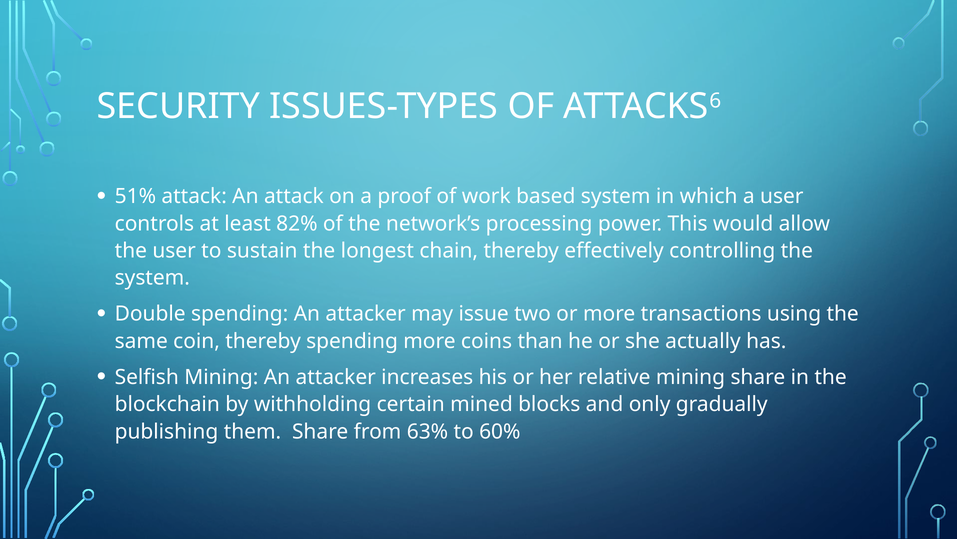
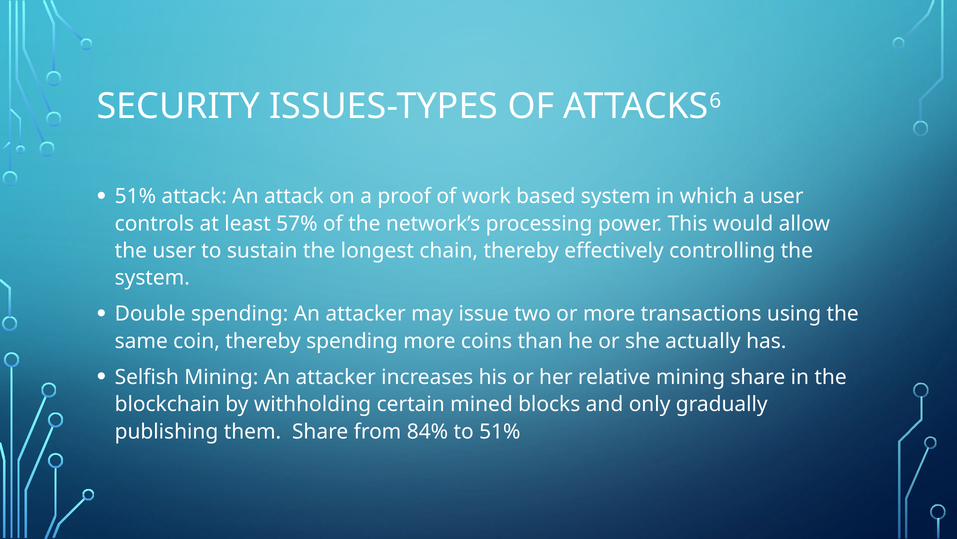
82%: 82% -> 57% (297, 223)
63%: 63% -> 84% (427, 431)
to 60%: 60% -> 51% (500, 431)
